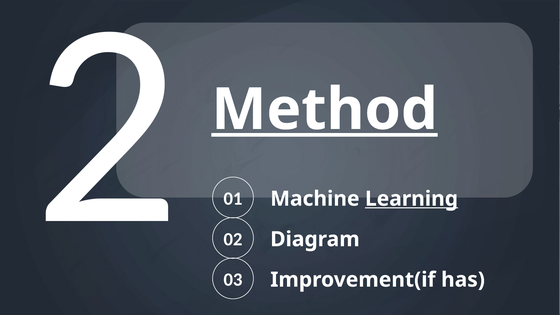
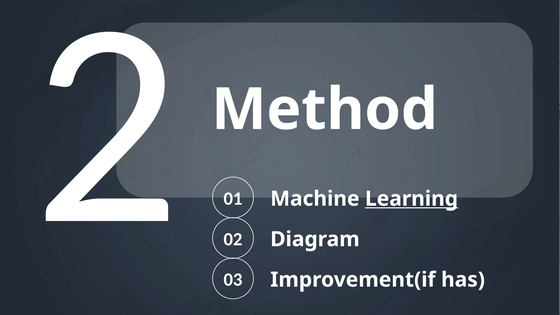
Method underline: present -> none (325, 110)
